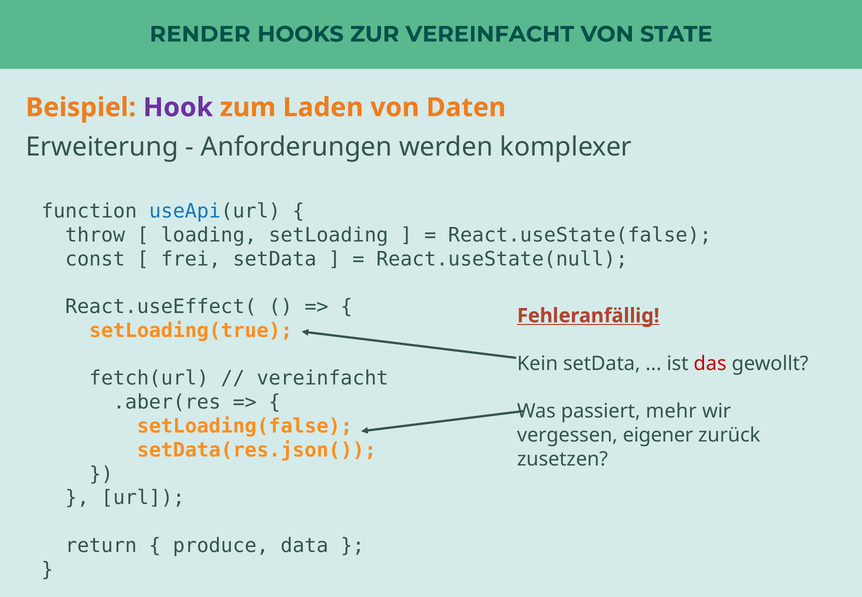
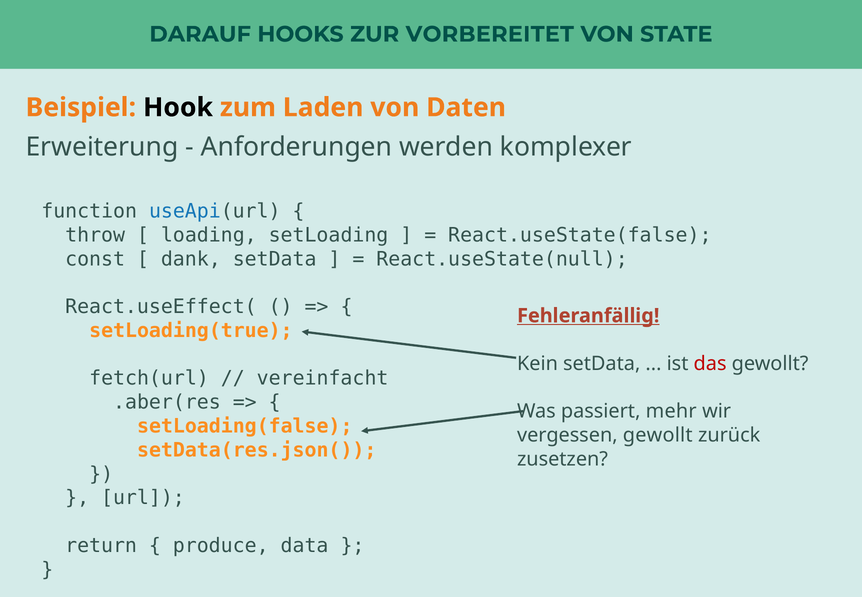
RENDER: RENDER -> DARAUF (200, 34)
ZUR VEREINFACHT: VEREINFACHT -> VORBEREITET (490, 34)
Hook colour: purple -> black (178, 107)
frei: frei -> dank (191, 259)
vergessen eigener: eigener -> gewollt (658, 435)
